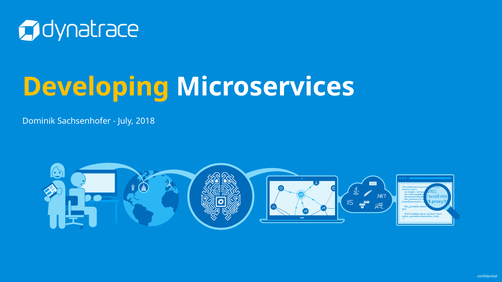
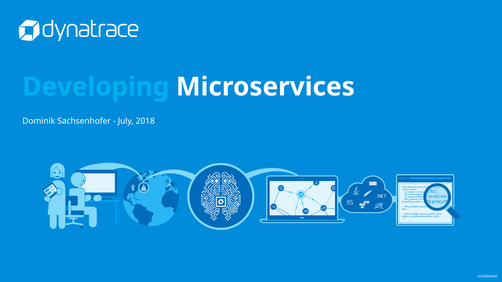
Developing colour: yellow -> light blue (96, 87)
